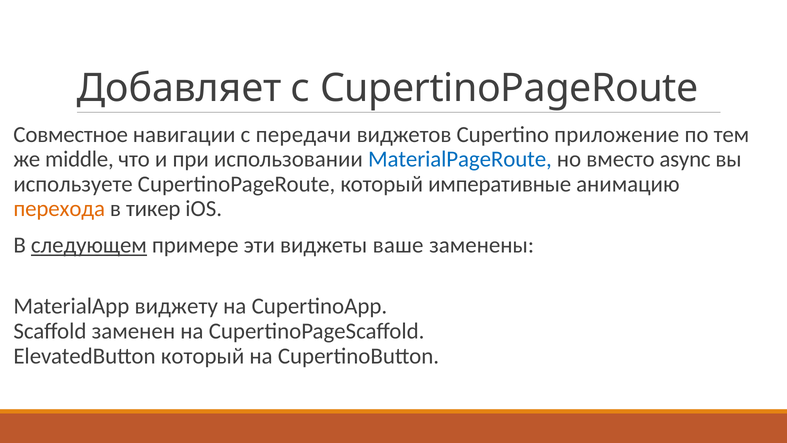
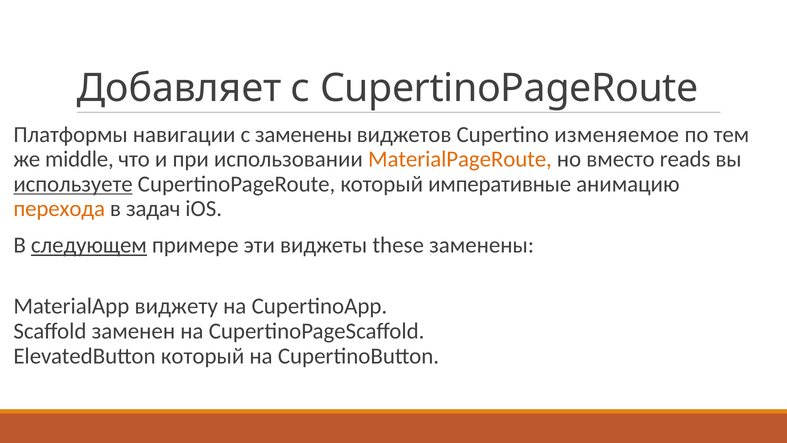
Совместное: Совместное -> Платформы (71, 134)
с передачи: передачи -> заменены (304, 134)
приложение: приложение -> изменяемое (617, 134)
MaterialPageRoute colour: blue -> orange (460, 159)
async: async -> reads (685, 159)
используете underline: none -> present (73, 184)
тикер: тикер -> задач (153, 209)
ваше: ваше -> these (398, 245)
